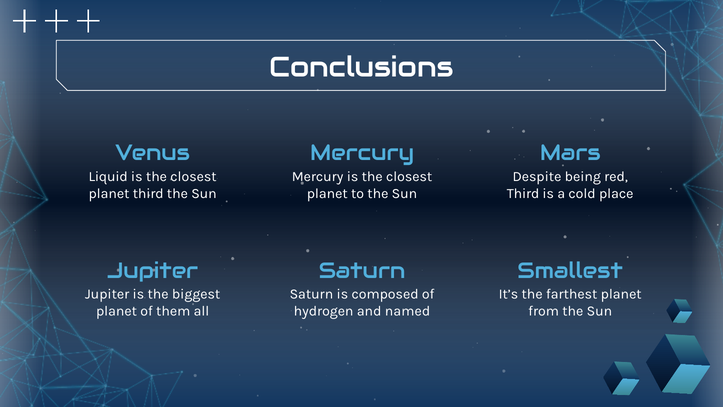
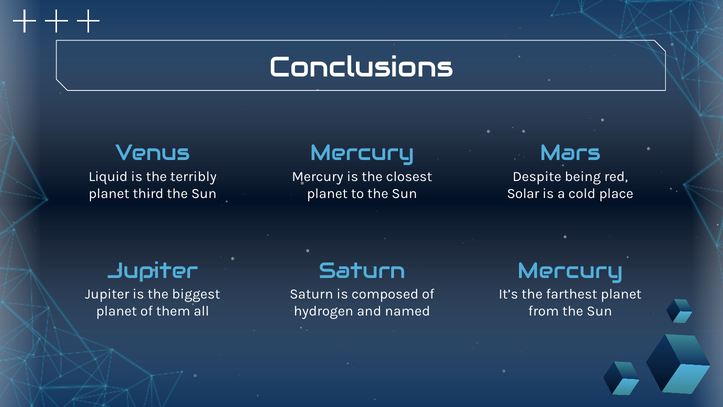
closest: closest -> terribly (193, 176)
Third: Third -> Solar (523, 193)
Smallest: Smallest -> Mercury (570, 271)
